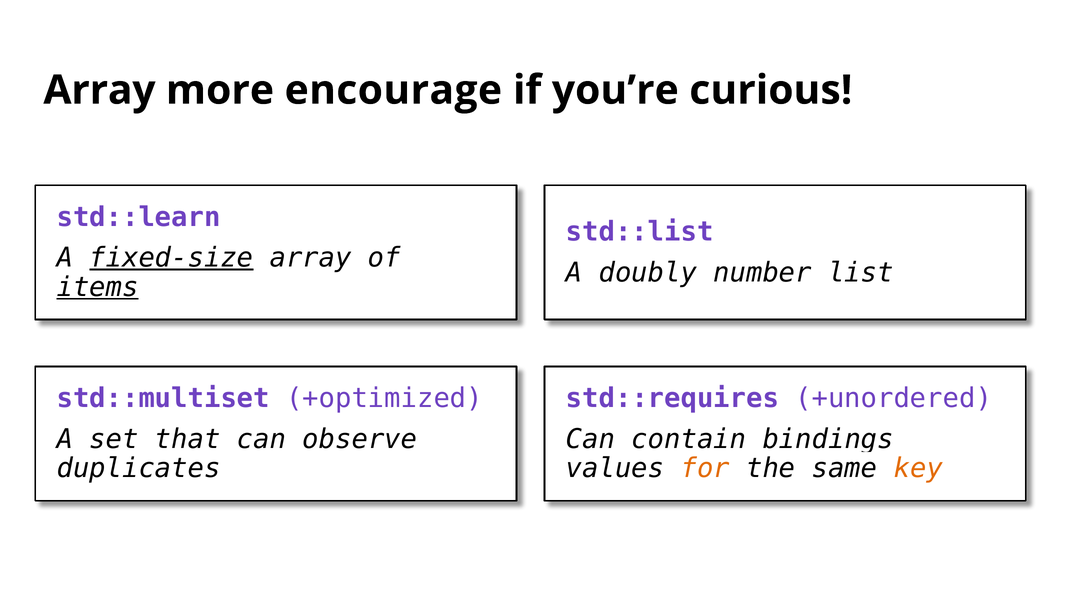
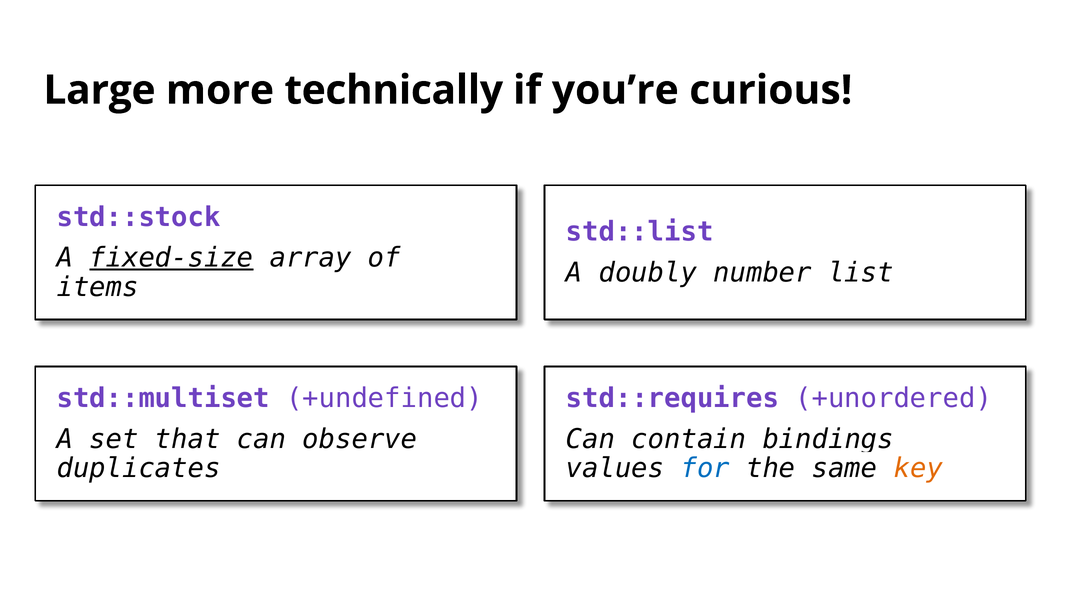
Array: Array -> Large (99, 90)
encourage: encourage -> technically (394, 90)
std::learn: std::learn -> std::stock (139, 217)
items underline: present -> none (98, 287)
+optimized: +optimized -> +undefined (384, 399)
for colour: orange -> blue (705, 469)
